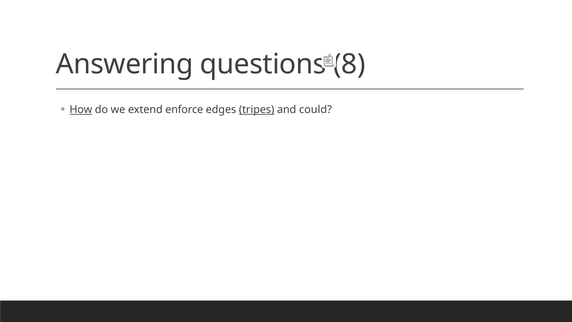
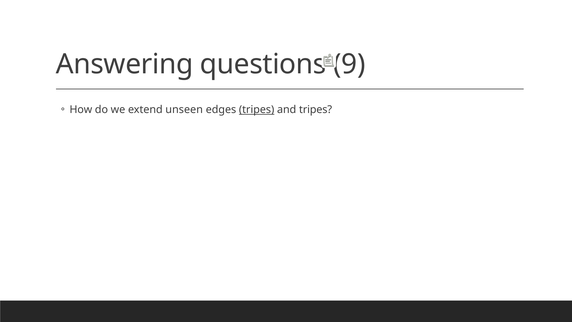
8: 8 -> 9 (349, 64)
How underline: present -> none (81, 110)
enforce: enforce -> unseen (184, 110)
and could: could -> tripes (316, 110)
